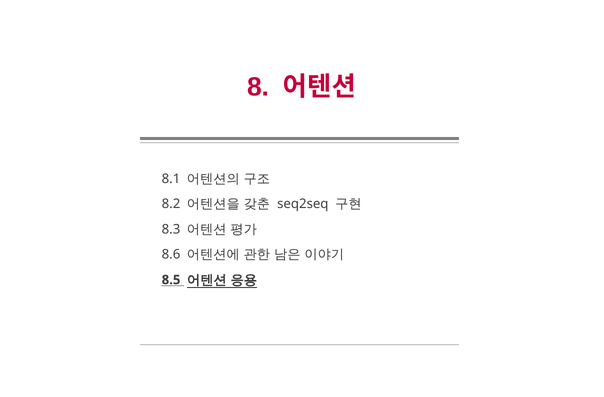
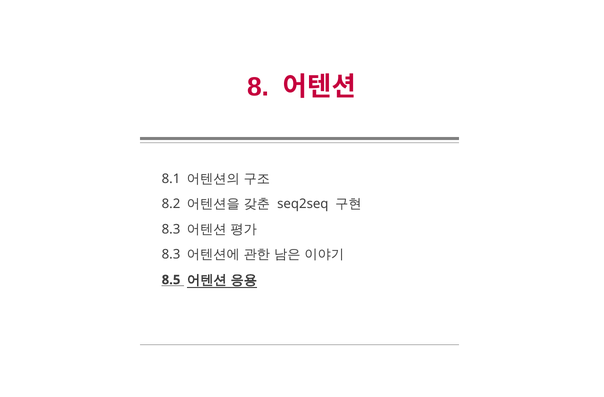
8.6: 8.6 -> 8.3 (171, 254)
